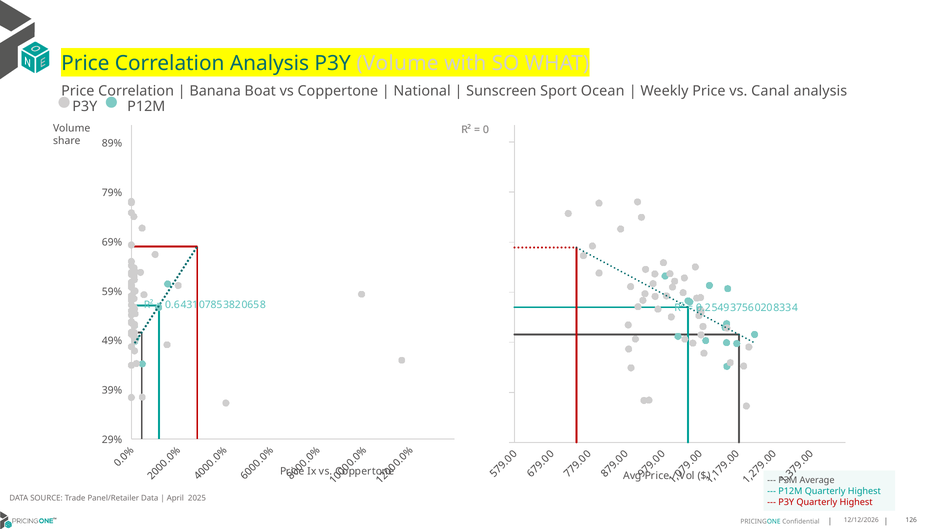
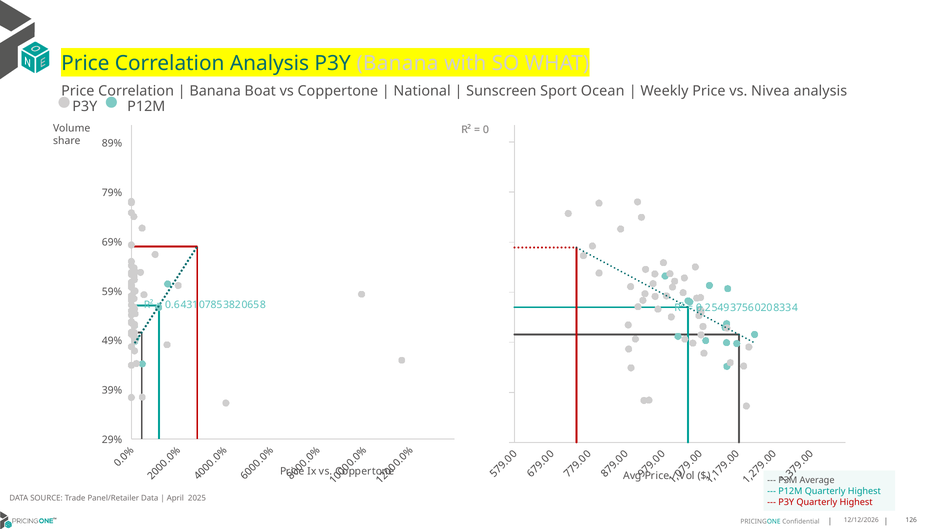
P3Y Volume: Volume -> Banana (398, 63)
Canal: Canal -> Nivea (770, 91)
